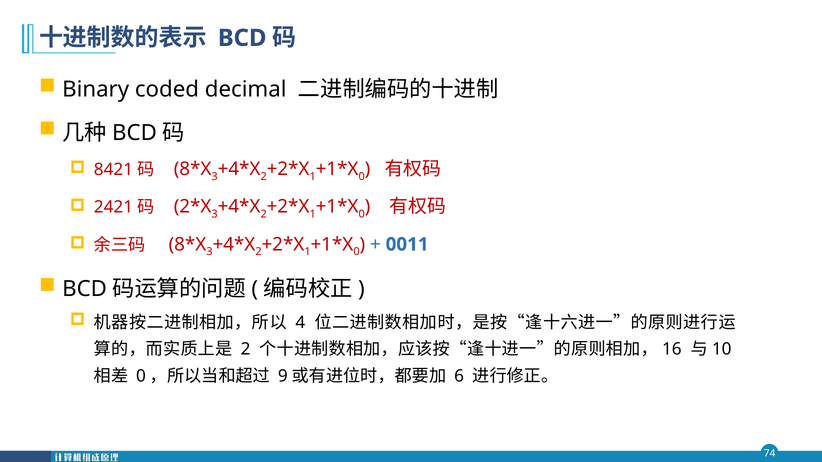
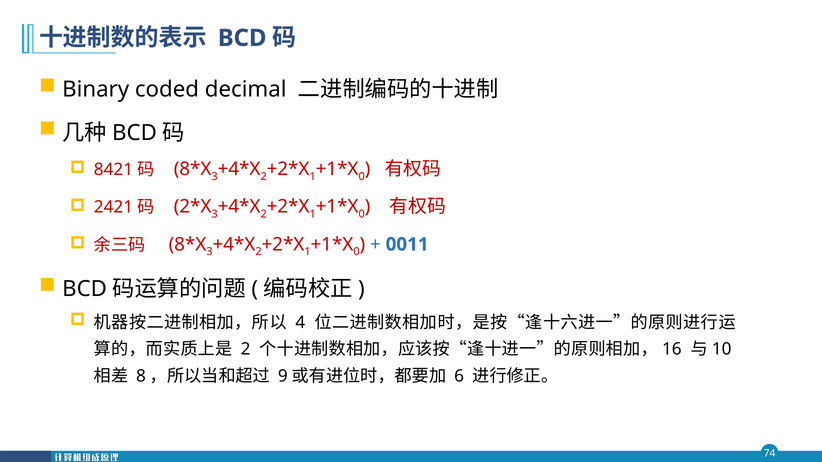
0: 0 -> 8 (141, 376)
